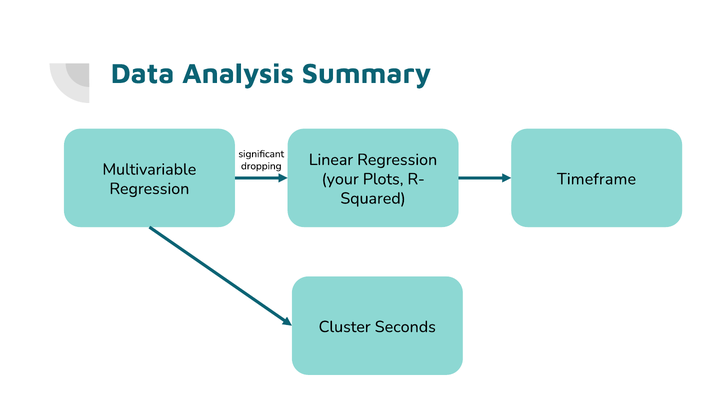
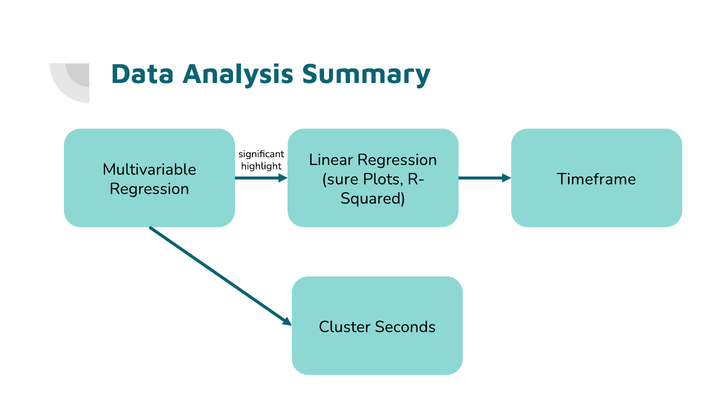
dropping: dropping -> highlight (261, 166)
your: your -> sure (340, 179)
